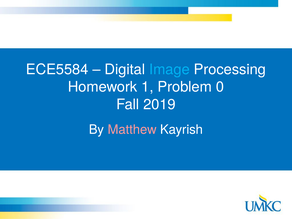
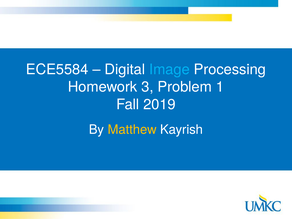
1: 1 -> 3 (147, 87)
0: 0 -> 1 (220, 87)
Matthew colour: pink -> yellow (132, 130)
